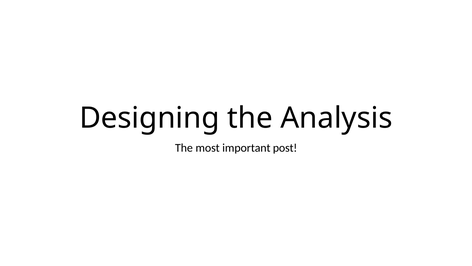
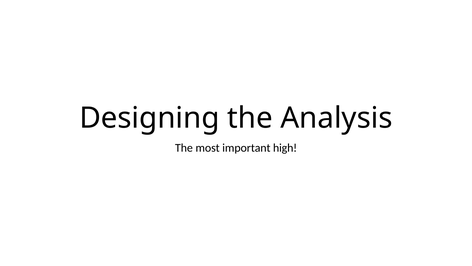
post: post -> high (285, 148)
